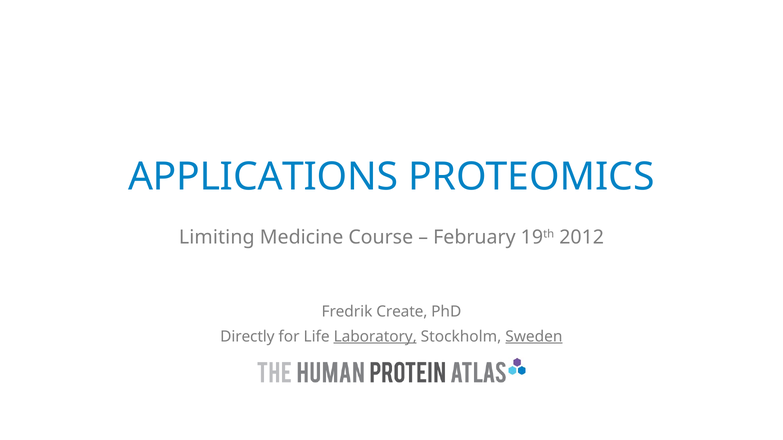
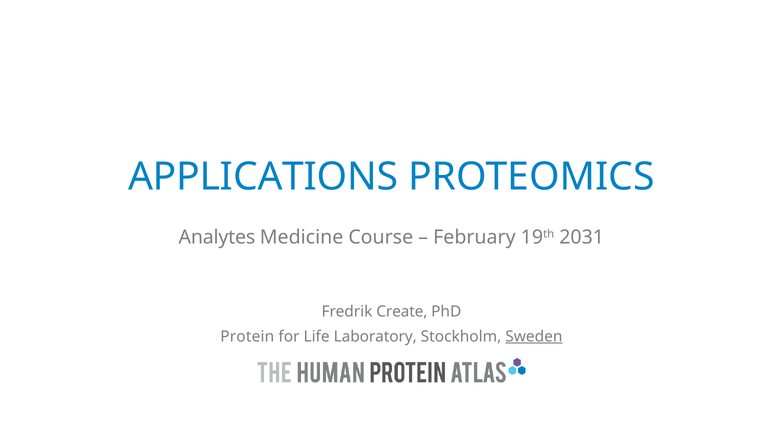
Limiting: Limiting -> Analytes (217, 238)
2012: 2012 -> 2031 (582, 238)
Directly: Directly -> Protein (247, 337)
Laboratory underline: present -> none (375, 337)
